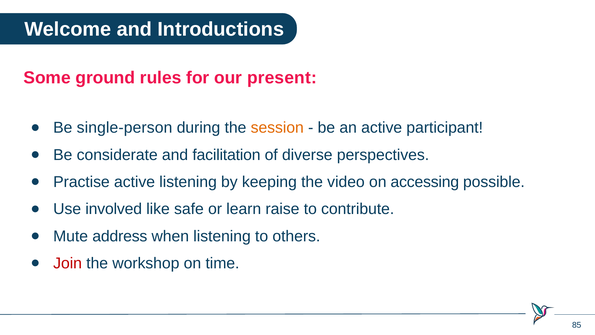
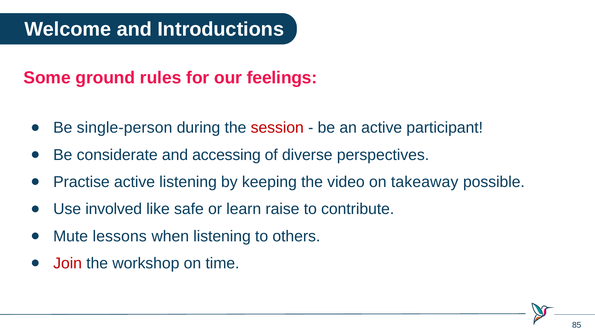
present: present -> feelings (282, 78)
session colour: orange -> red (277, 128)
facilitation: facilitation -> accessing (226, 155)
accessing: accessing -> takeaway (425, 182)
address: address -> lessons (120, 236)
